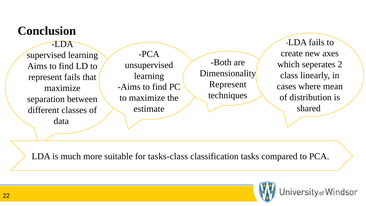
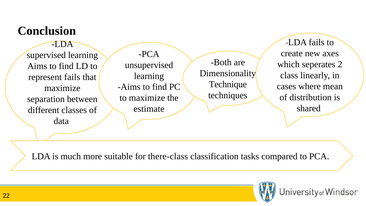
Represent: Represent -> Technique (228, 84)
tasks-class: tasks-class -> there-class (168, 156)
